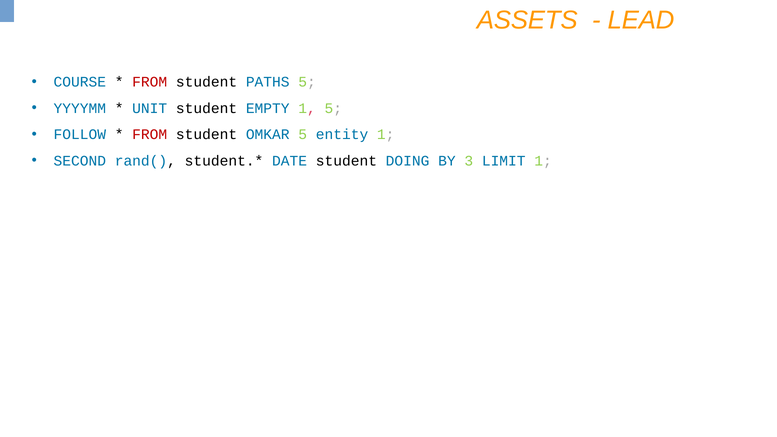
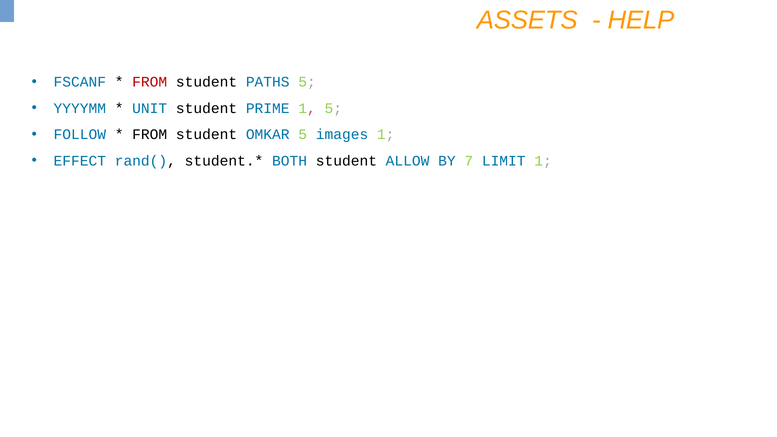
LEAD: LEAD -> HELP (641, 20)
COURSE: COURSE -> FSCANF (80, 82)
EMPTY: EMPTY -> PRIME (268, 108)
FROM colour: red -> black (150, 135)
entity: entity -> images (342, 135)
SECOND: SECOND -> EFFECT (80, 161)
DATE: DATE -> BOTH (290, 161)
DOING: DOING -> ALLOW (408, 161)
3: 3 -> 7 (469, 161)
